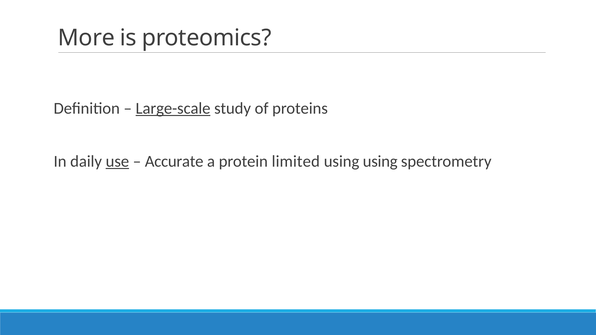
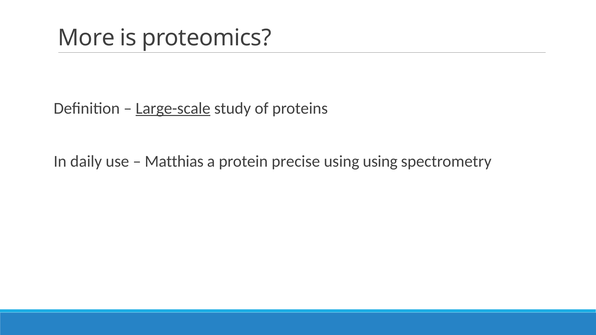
use underline: present -> none (117, 162)
Accurate: Accurate -> Matthias (174, 162)
limited: limited -> precise (296, 162)
